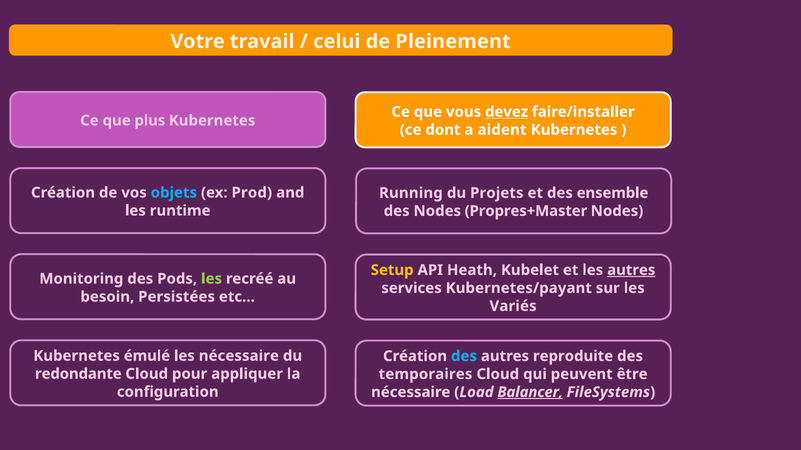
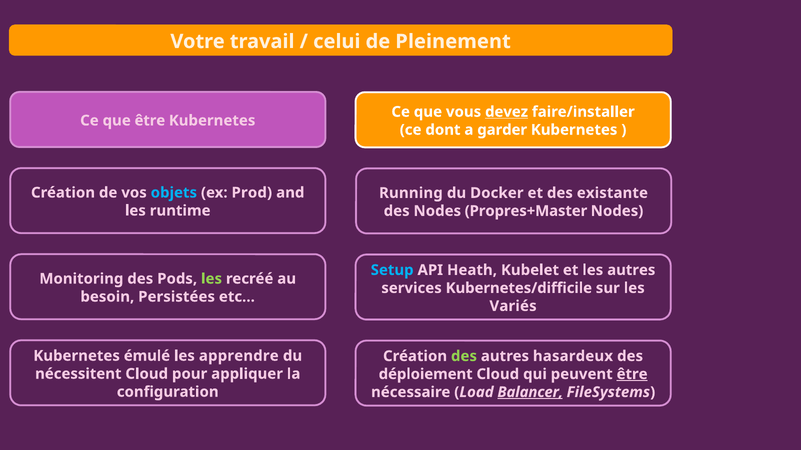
que plus: plus -> être (150, 121)
aident: aident -> garder (502, 130)
Projets: Projets -> Docker (497, 193)
ensemble: ensemble -> existante (612, 193)
Setup colour: yellow -> light blue (392, 270)
autres underline: present -> none (631, 270)
Kubernetes/payant: Kubernetes/payant -> Kubernetes/difficile (519, 288)
les nécessaire: nécessaire -> apprendre (239, 356)
des colour: light blue -> light green (464, 357)
reproduite: reproduite -> hasardeux (573, 357)
redondante: redondante -> nécessitent (78, 374)
temporaires: temporaires -> déploiement (426, 375)
être underline: none -> present (632, 375)
